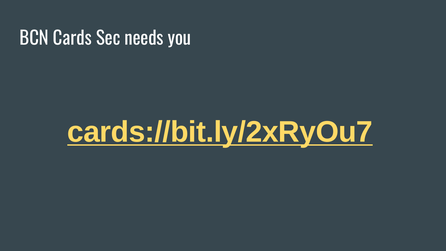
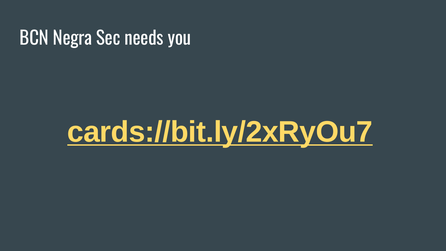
Cards: Cards -> Negra (72, 39)
